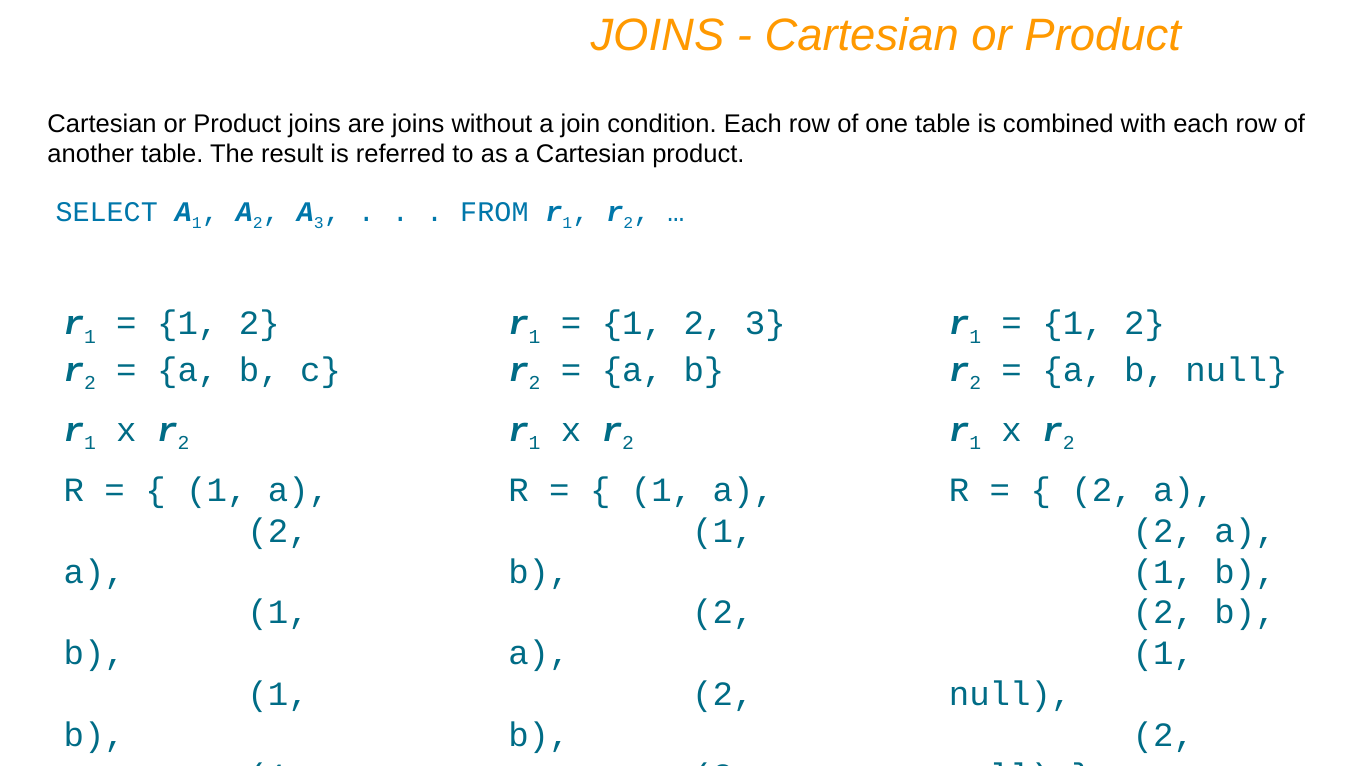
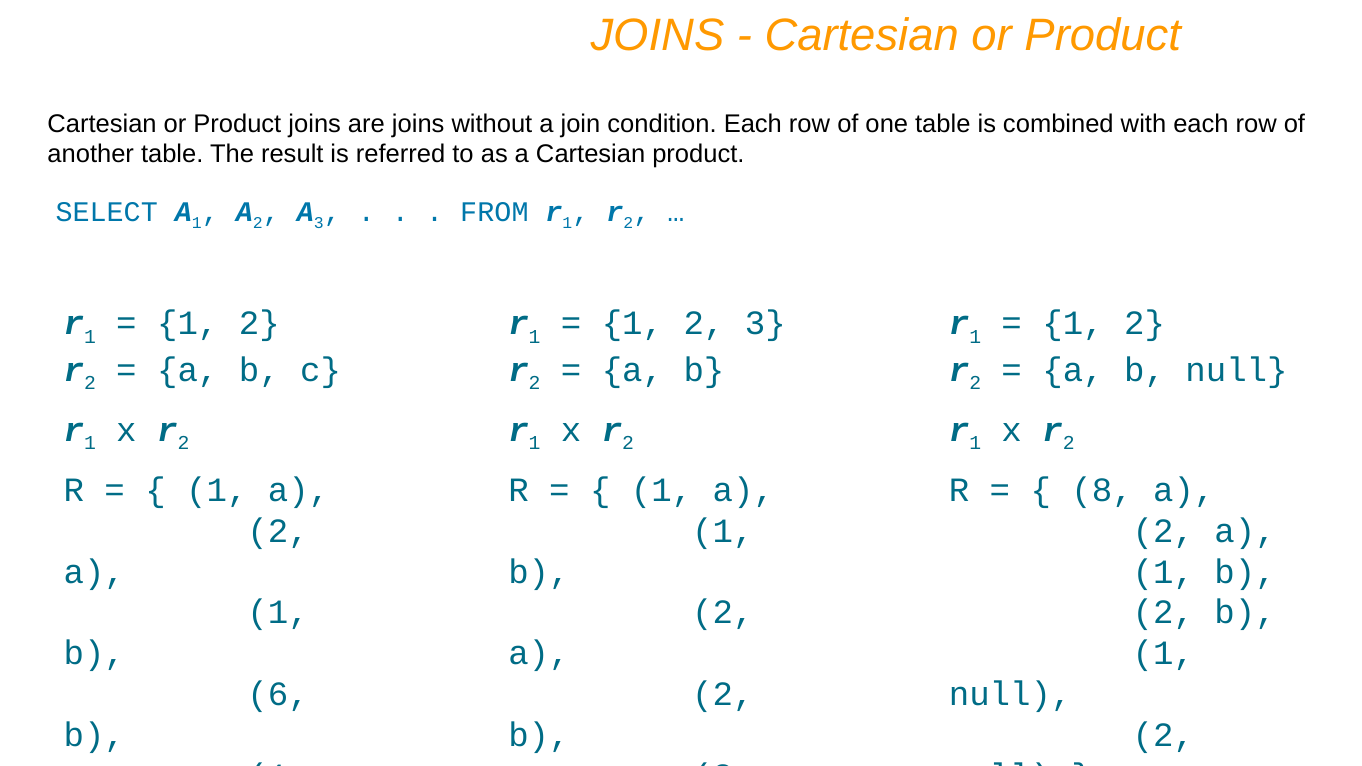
2: 2 -> 8 (1102, 490)
1: 1 -> 6 (278, 694)
